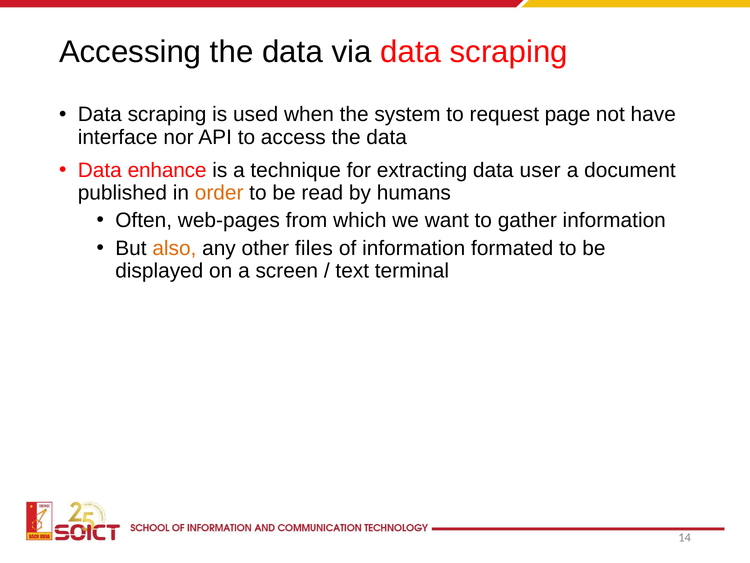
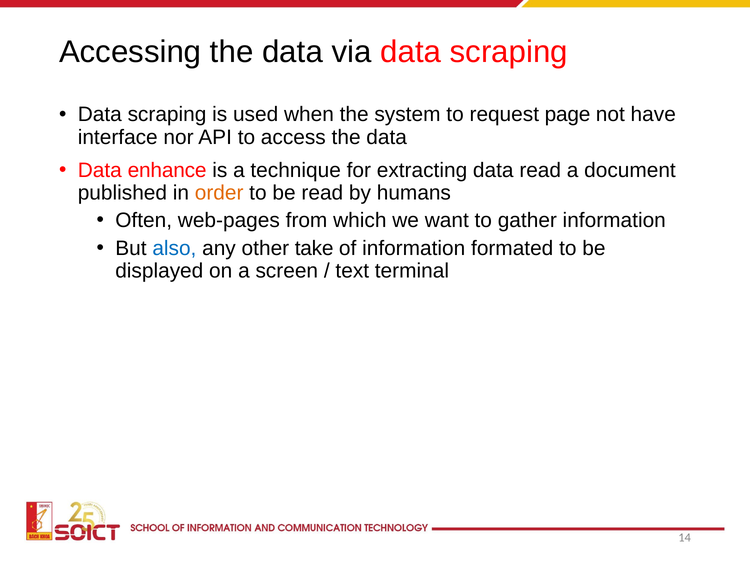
data user: user -> read (540, 170)
also colour: orange -> blue (174, 248)
files: files -> take (314, 248)
